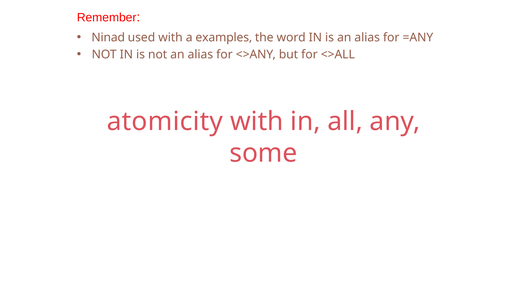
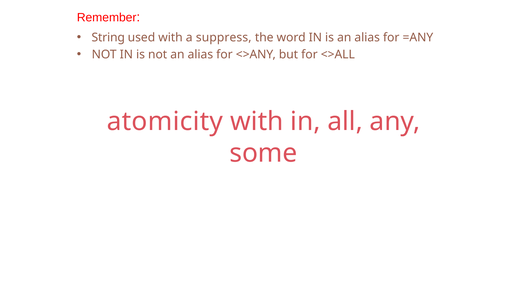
Ninad: Ninad -> String (108, 38)
examples: examples -> suppress (224, 38)
